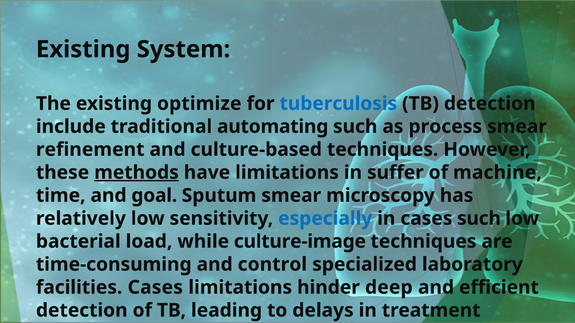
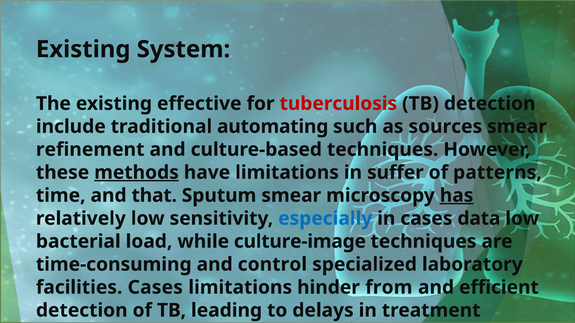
optimize: optimize -> effective (199, 104)
tuberculosis colour: blue -> red (338, 104)
process: process -> sources (445, 127)
machine: machine -> patterns (497, 173)
goal: goal -> that (154, 196)
has underline: none -> present (457, 196)
cases such: such -> data (479, 219)
deep: deep -> from (389, 288)
